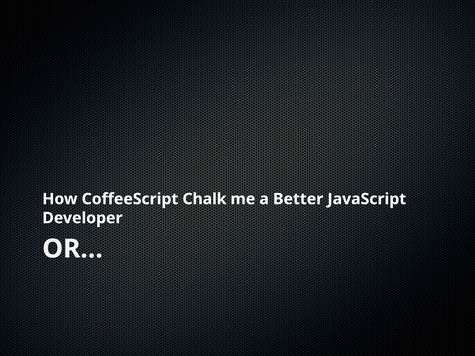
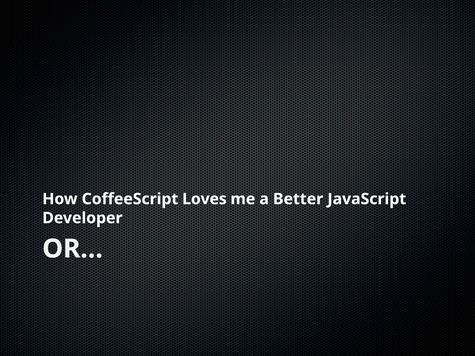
Chalk: Chalk -> Loves (204, 199)
